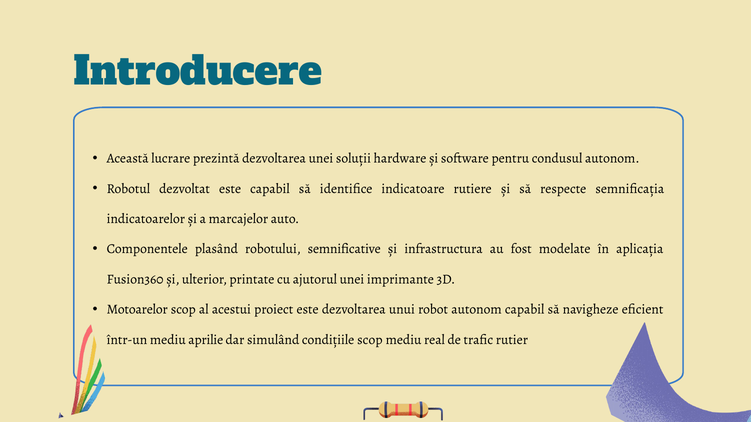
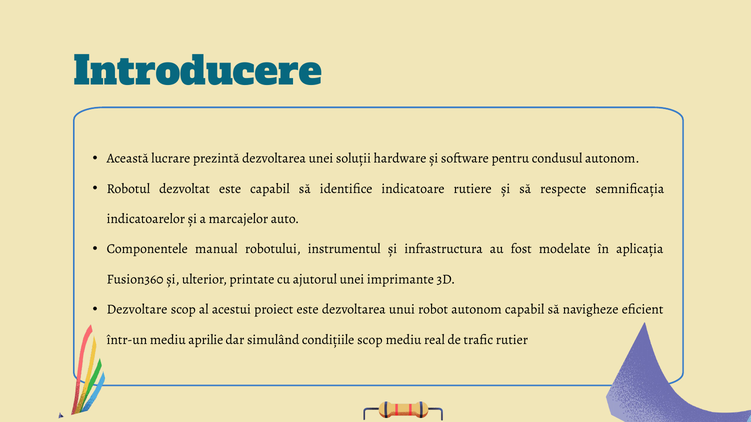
plasând: plasând -> manual (216, 249)
semnificative: semnificative -> instrumentul (344, 249)
Motoarelor: Motoarelor -> Dezvoltare (137, 310)
